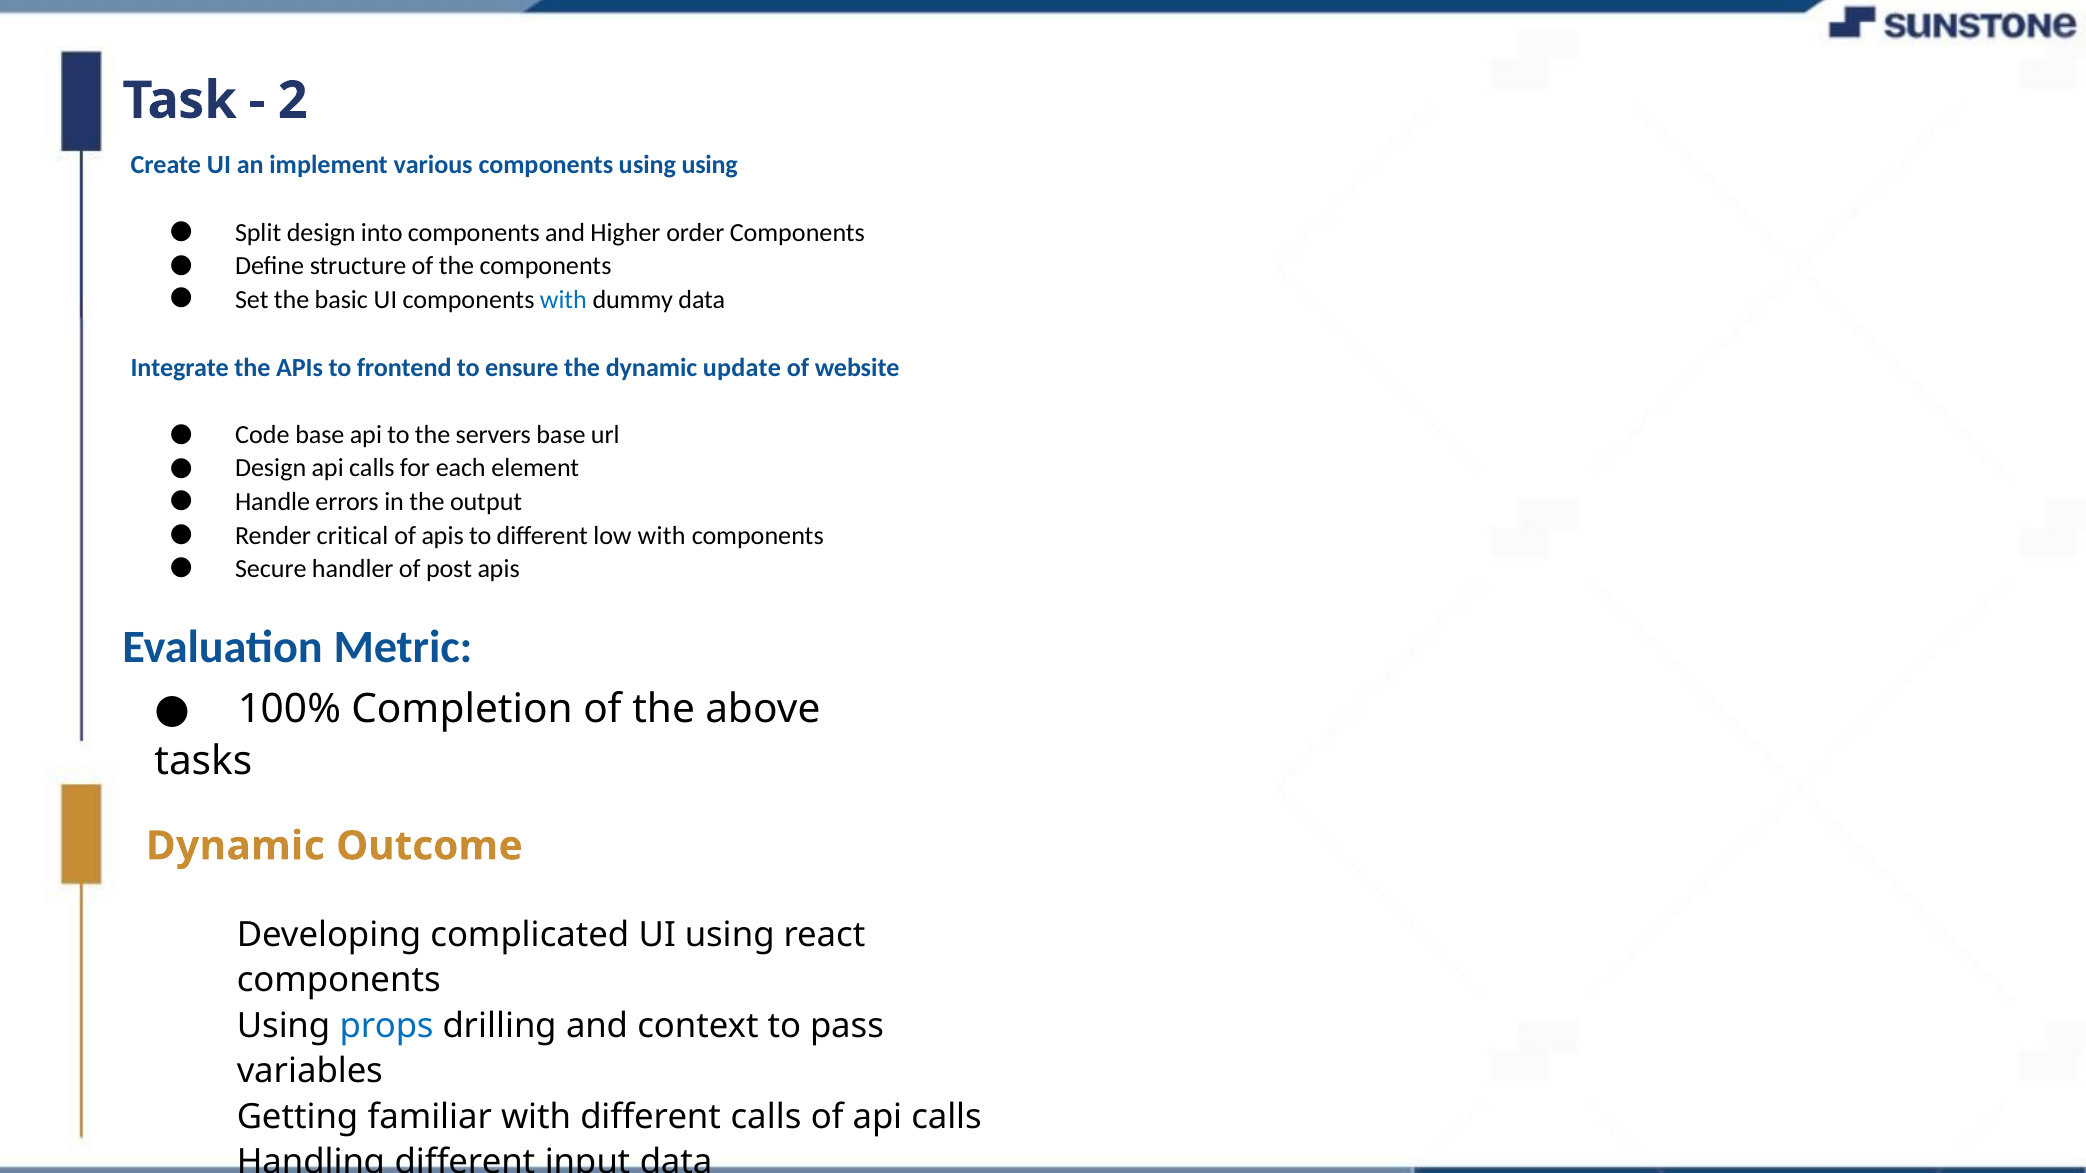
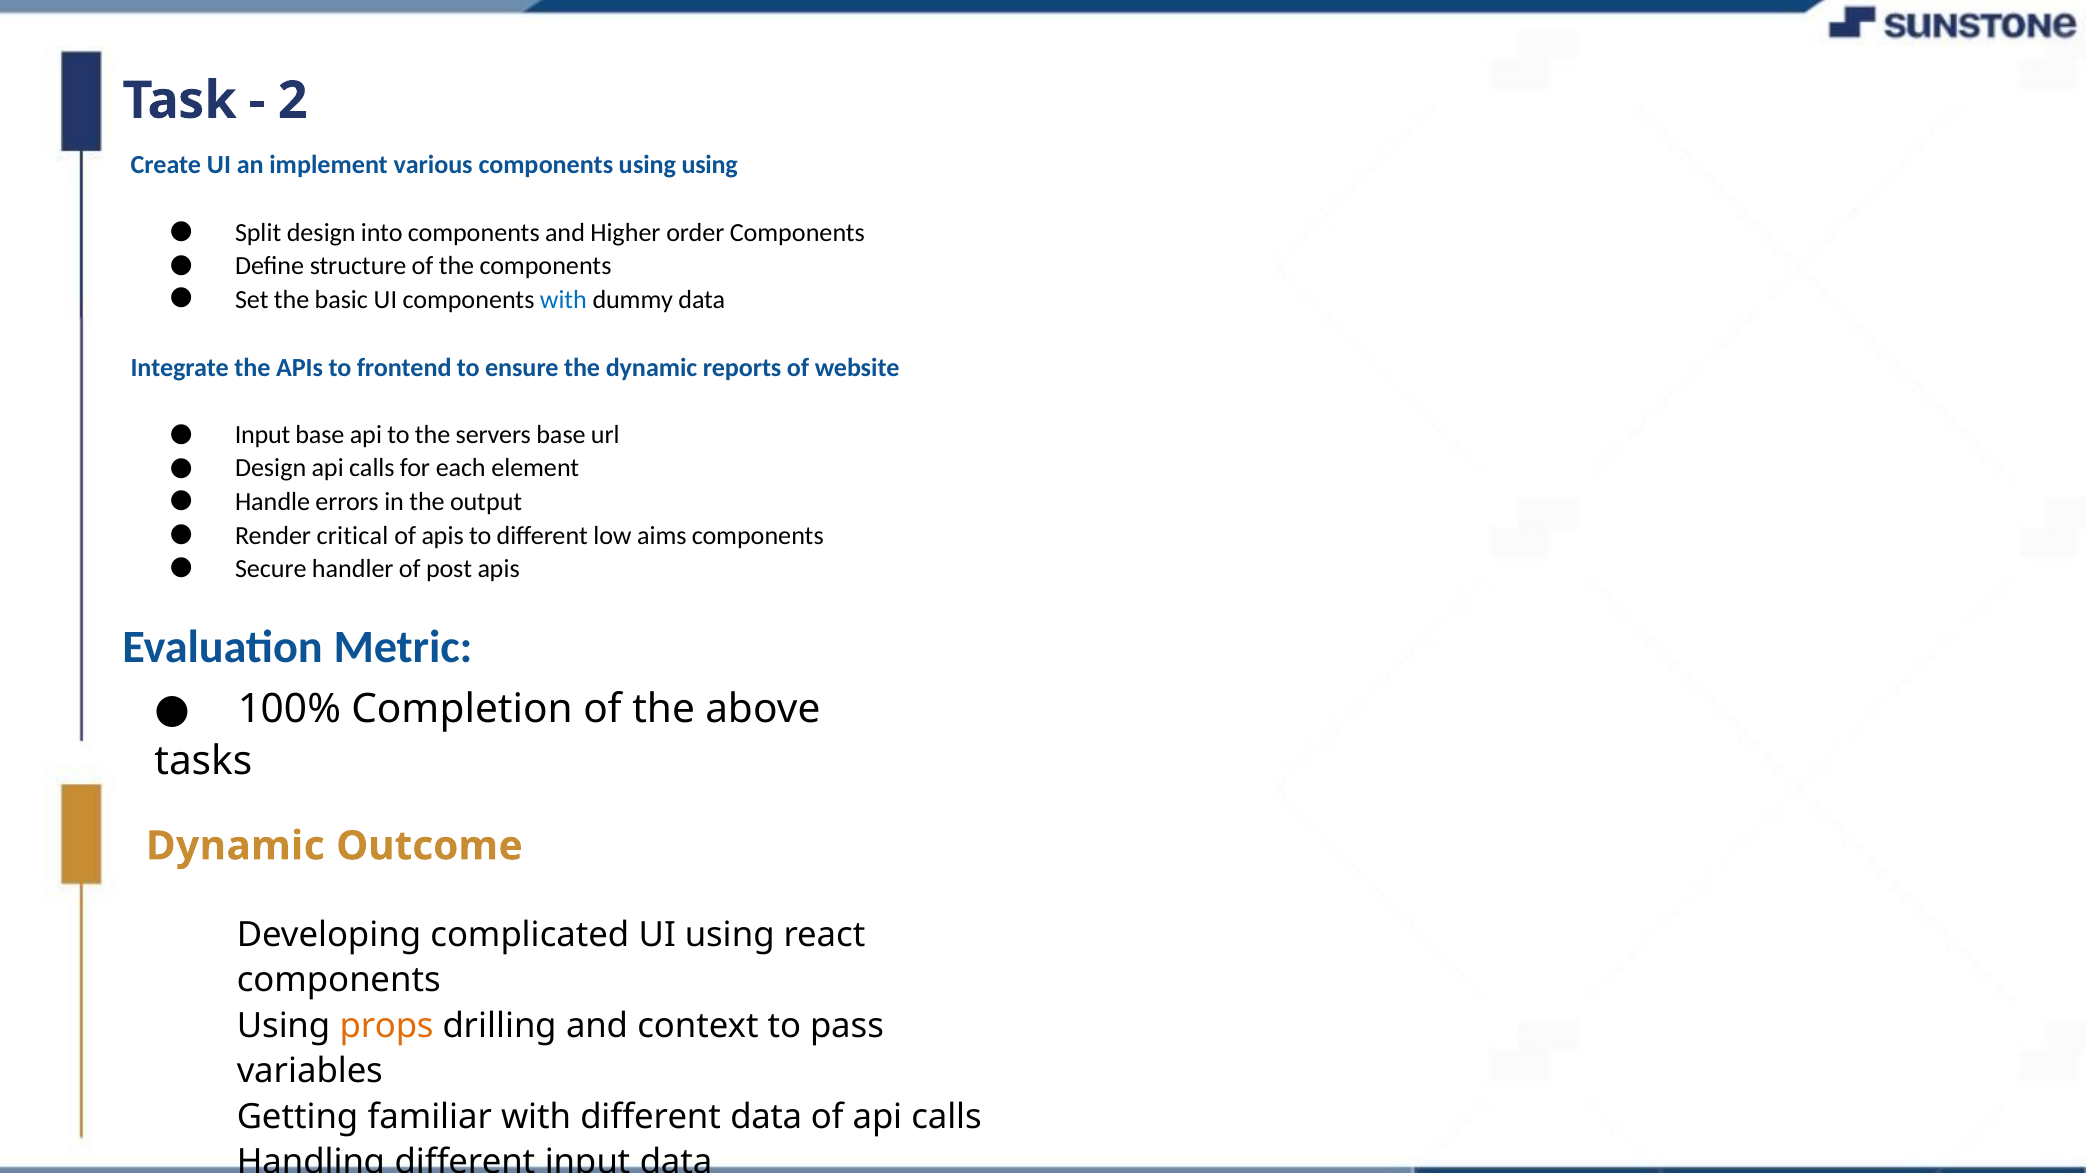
update: update -> reports (742, 368)
Code: Code -> Input (263, 435)
low with: with -> aims (662, 536)
props colour: blue -> orange (387, 1027)
different calls: calls -> data (766, 1118)
